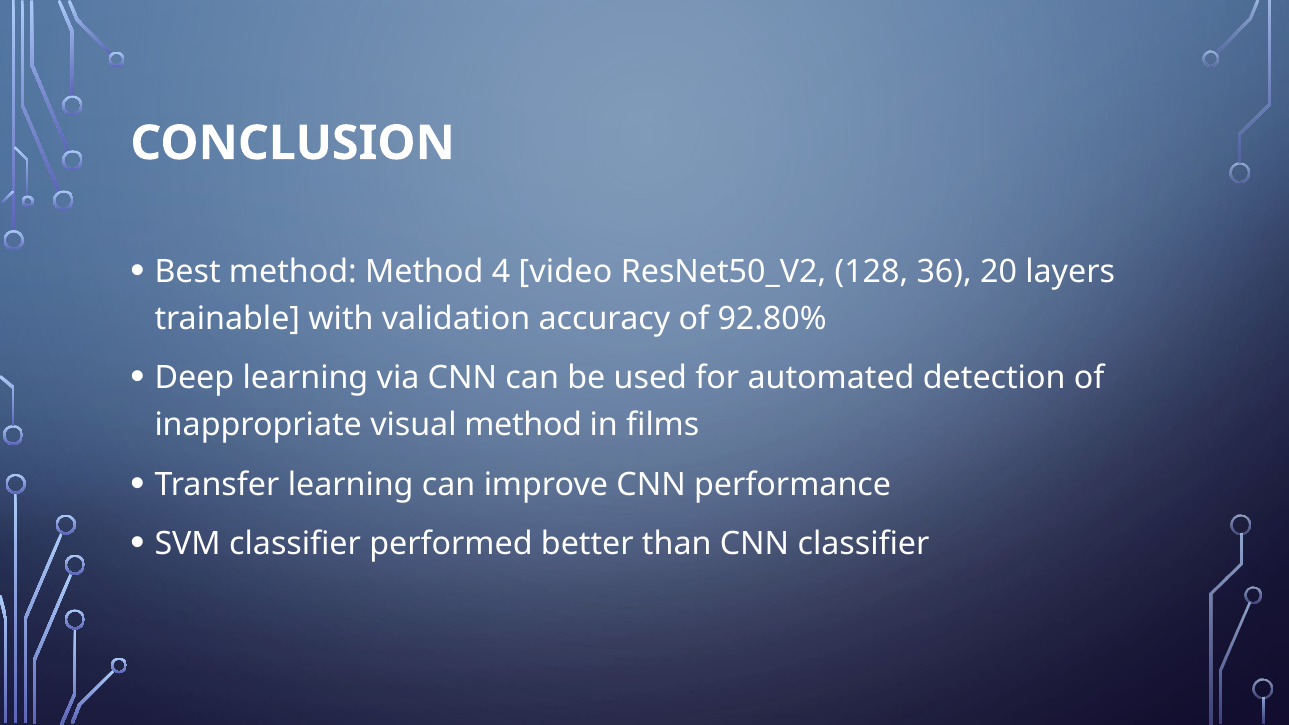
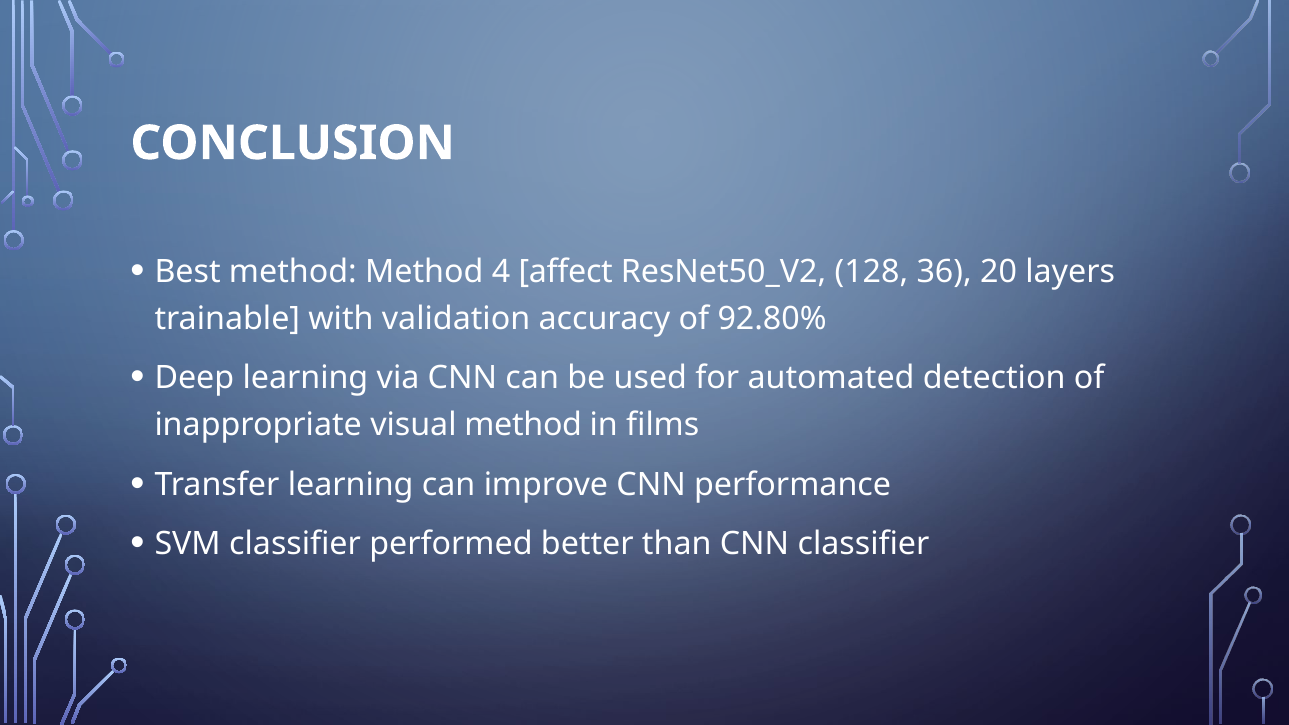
video: video -> affect (566, 272)
